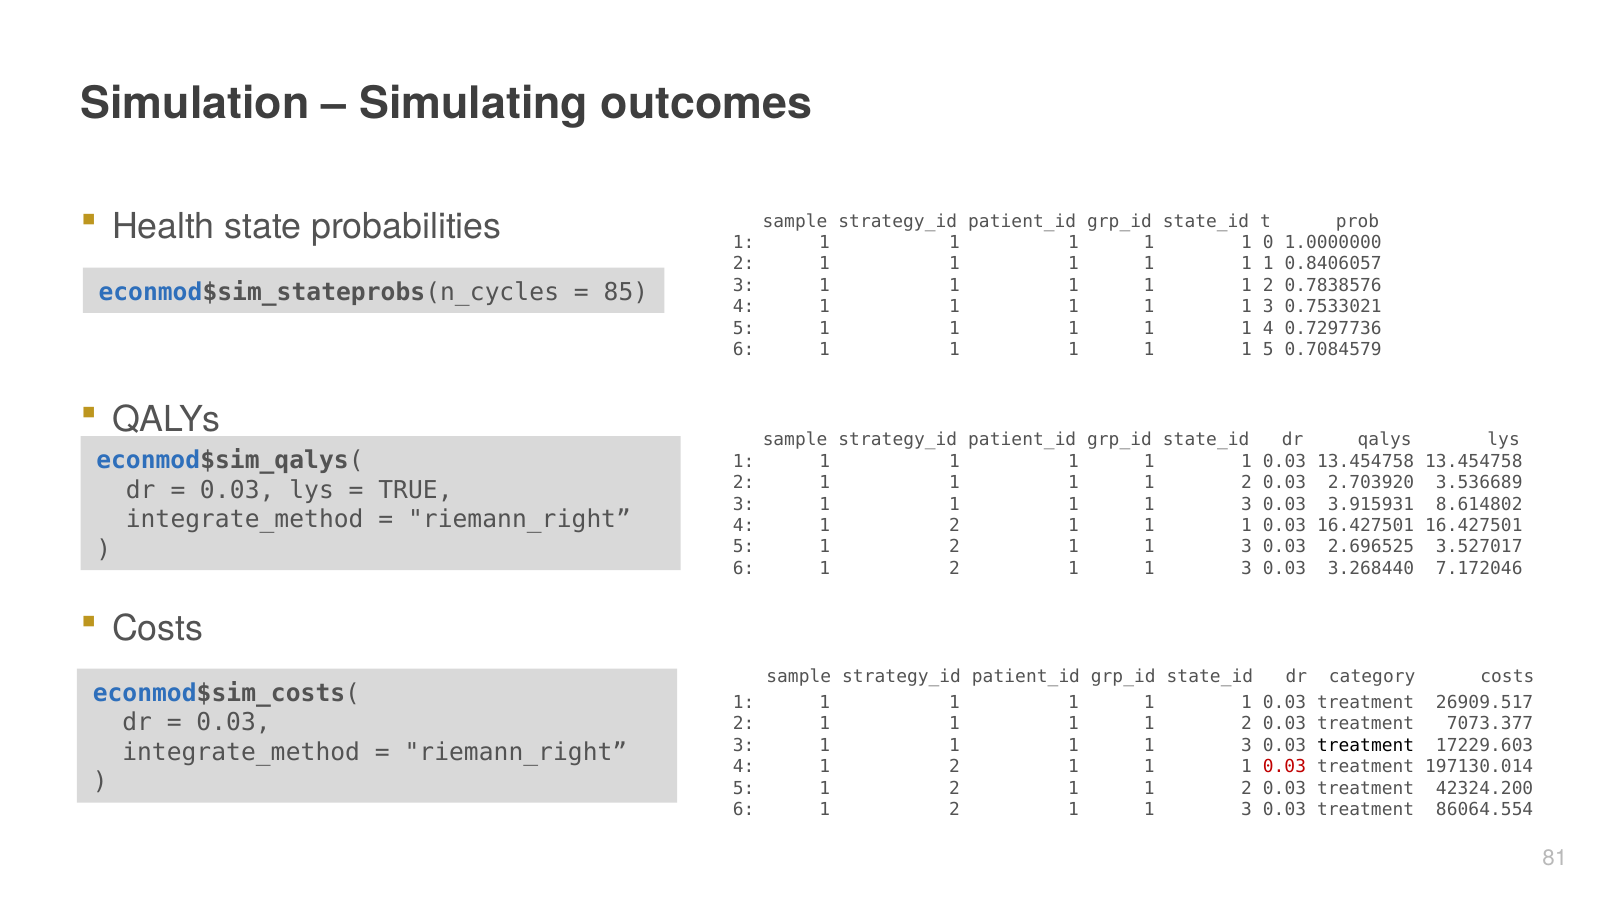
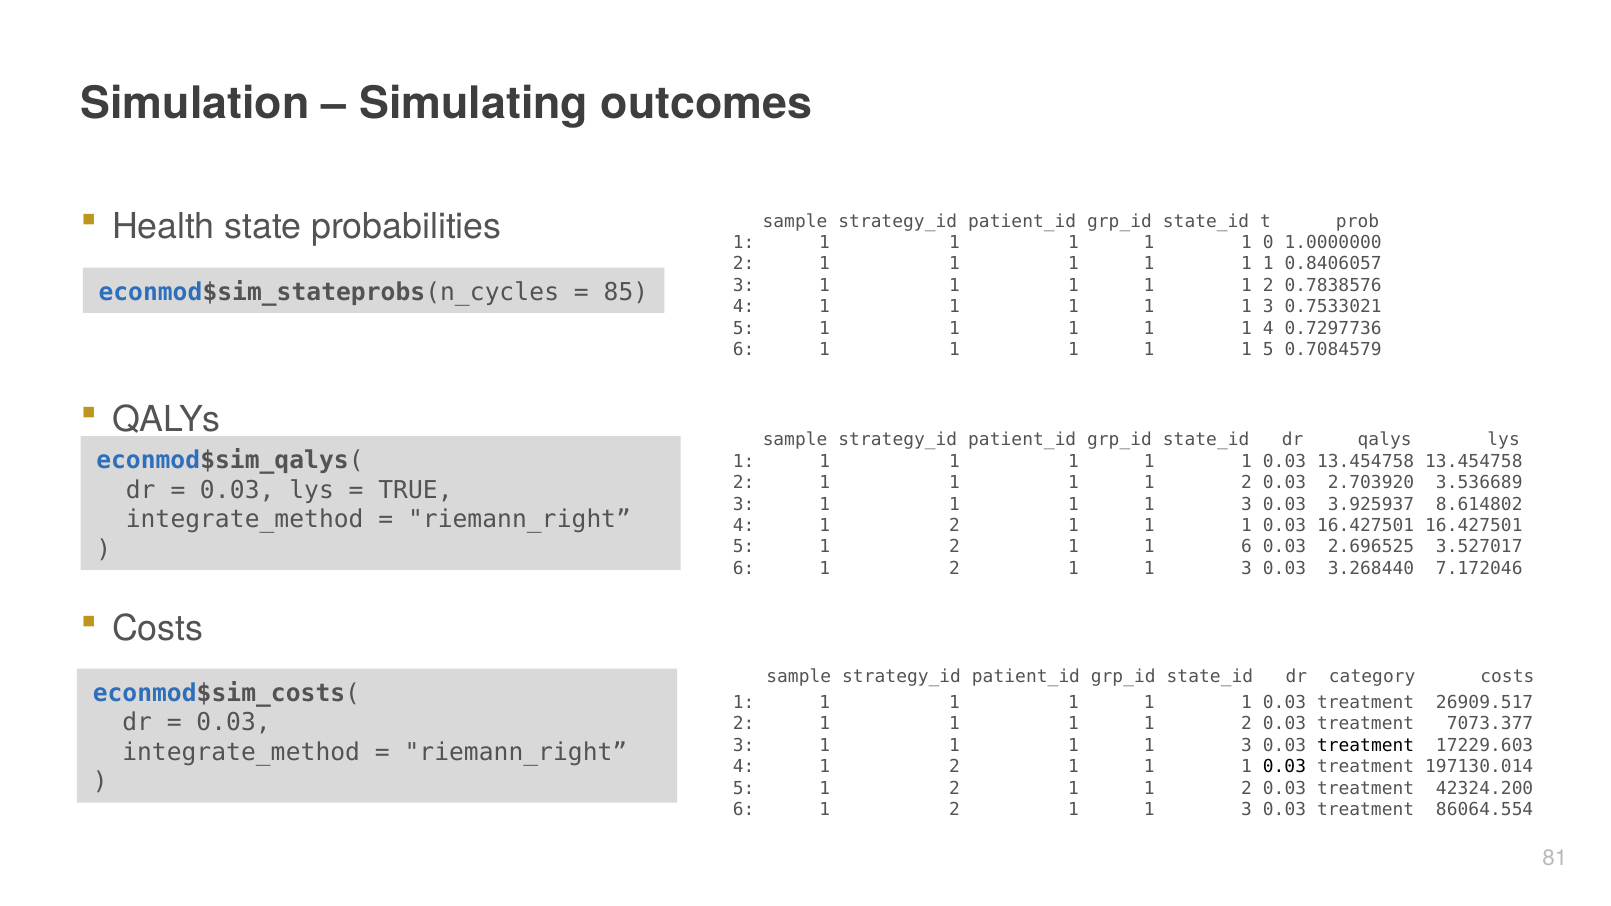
3.915931: 3.915931 -> 3.925937 (1371, 504)
3: 3 -> 6 (1247, 547)
0.03 colour: red -> black (1284, 767)
